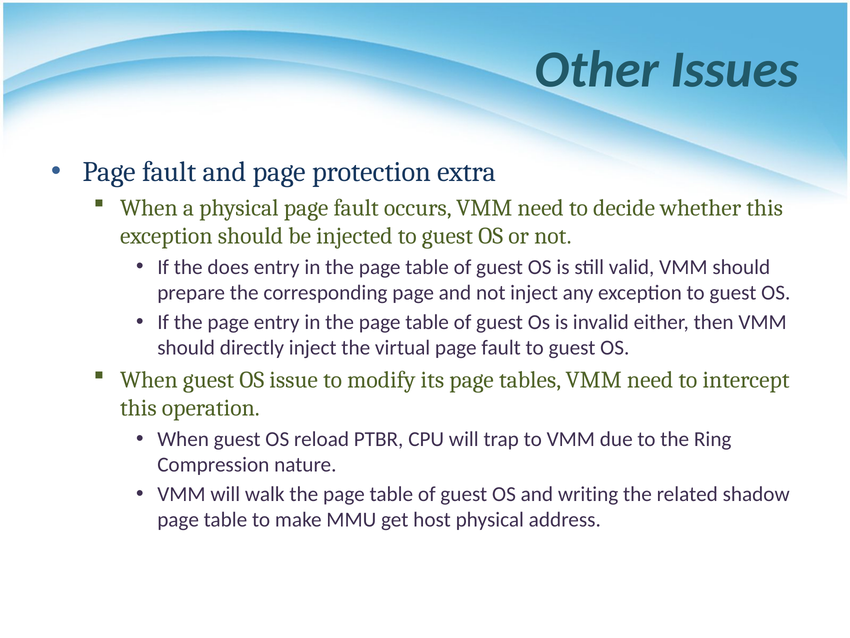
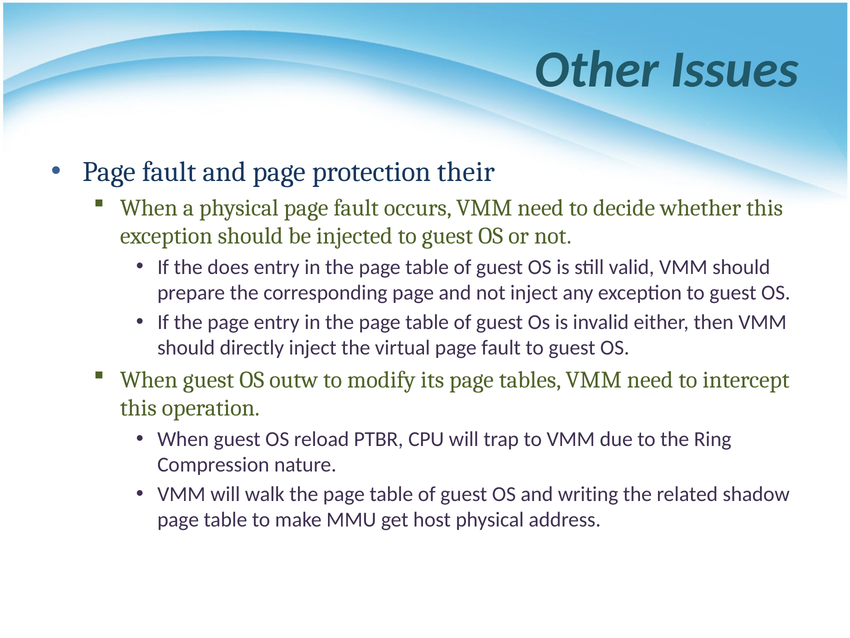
extra: extra -> their (466, 172)
issue: issue -> outw (294, 379)
